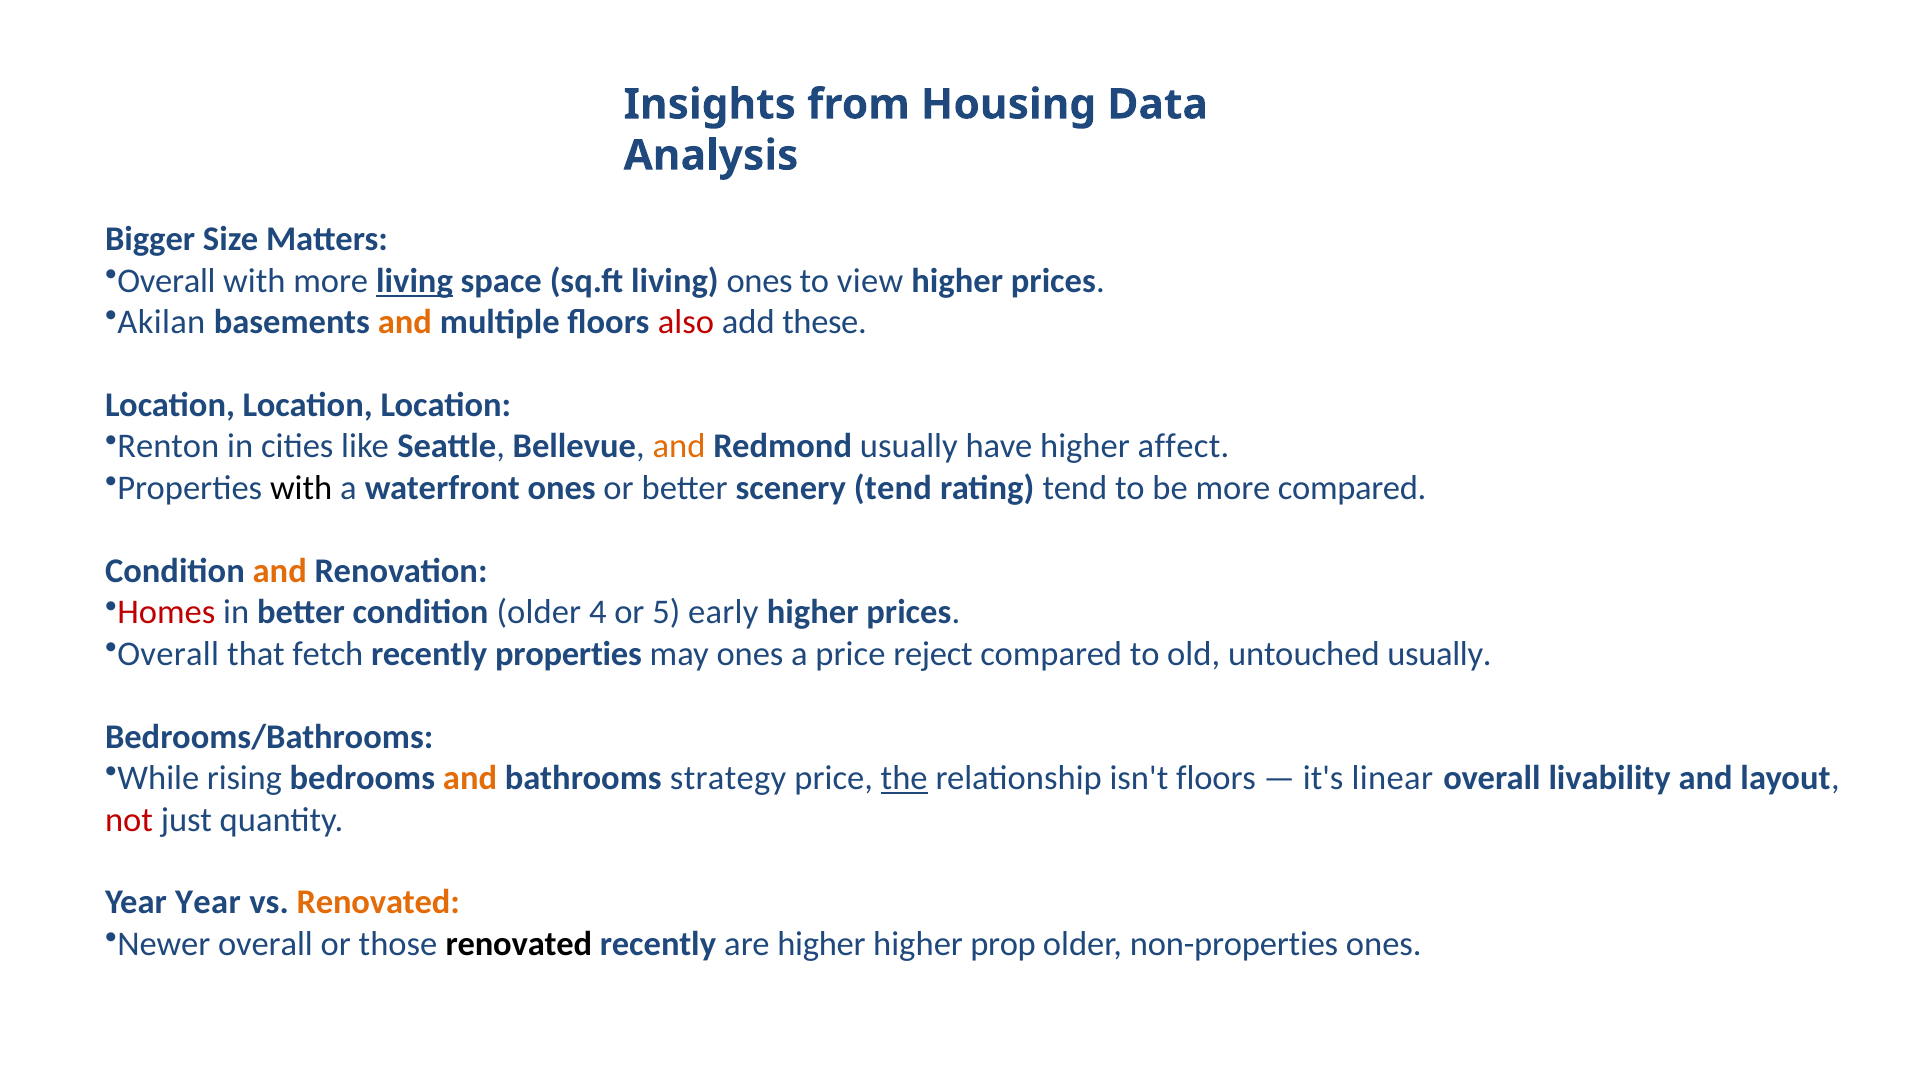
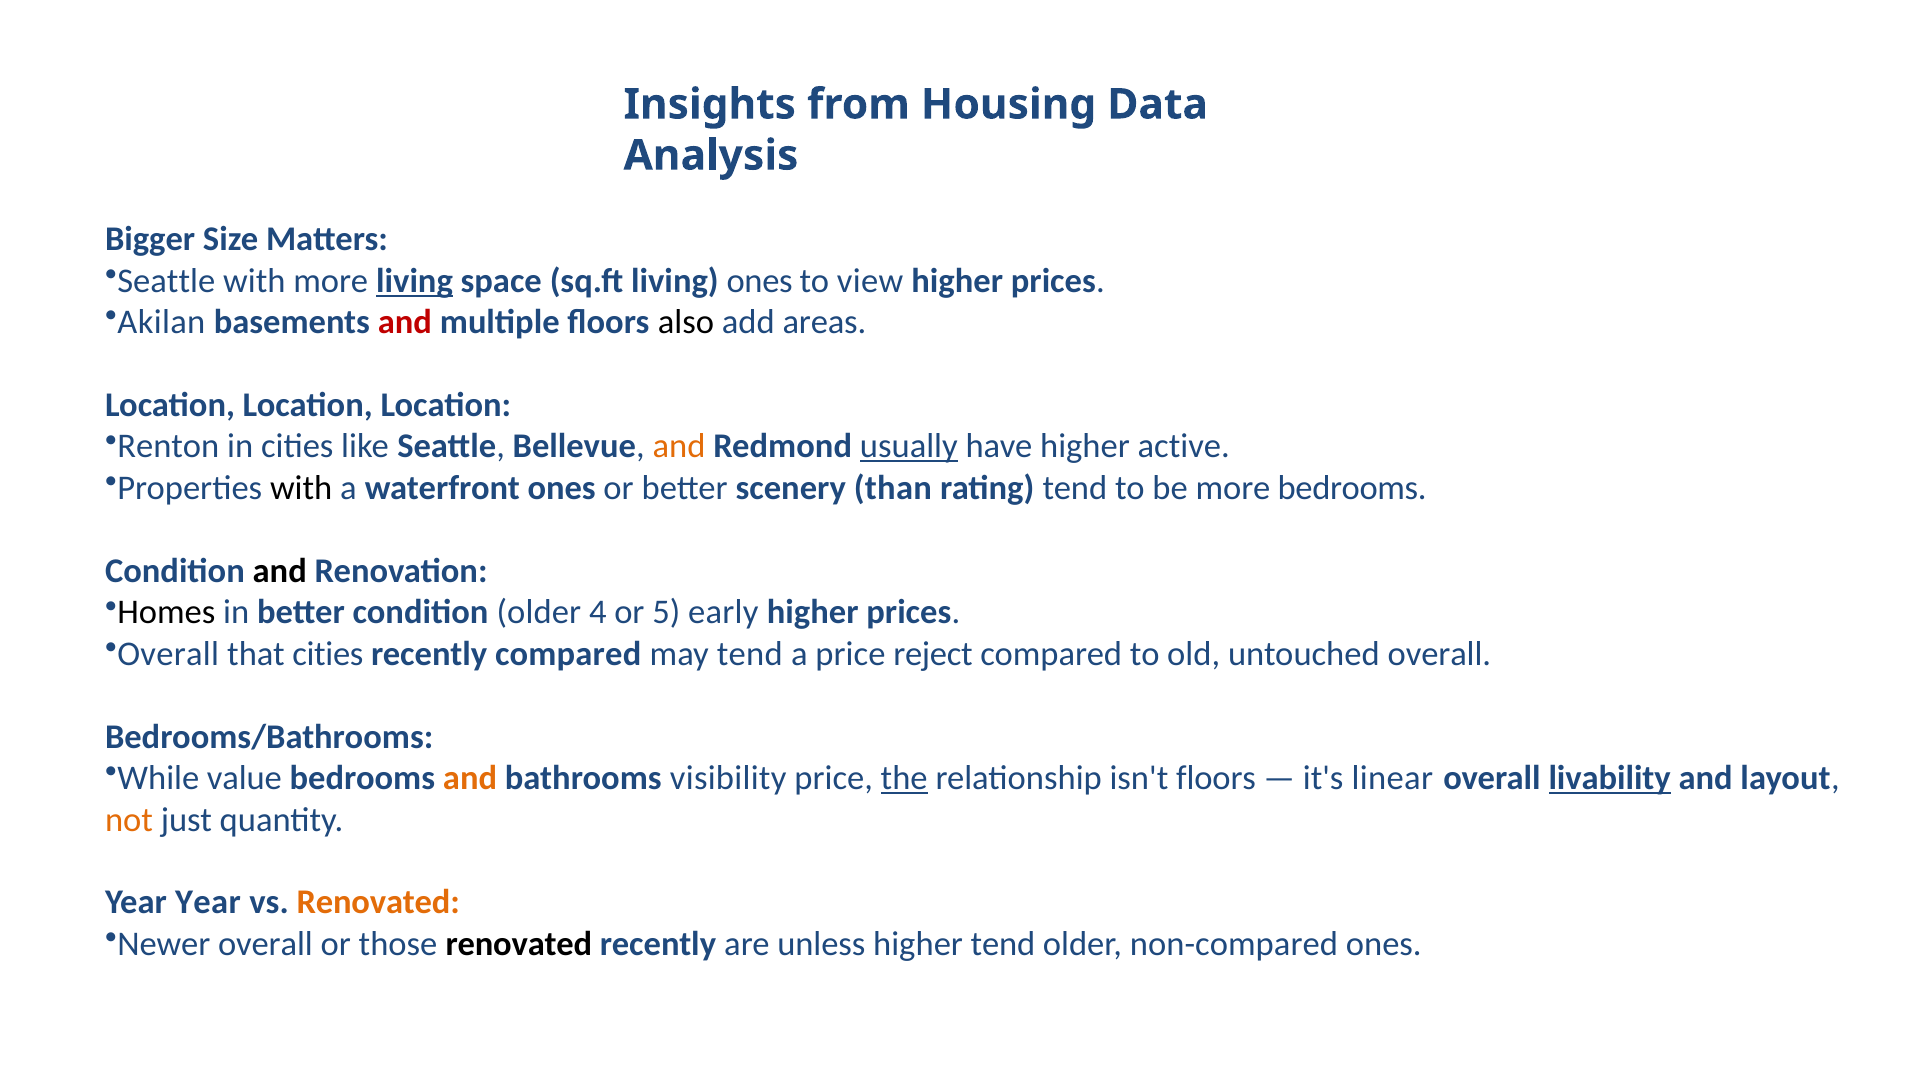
Overall: Overall -> Seattle (166, 281)
and colour: orange -> red (405, 322)
also colour: red -> black (686, 322)
these: these -> areas (824, 322)
usually underline: none -> present (909, 446)
affect: affect -> active (1184, 446)
scenery tend: tend -> than (893, 488)
more compared: compared -> bedrooms (1352, 488)
and colour: orange -> black (280, 571)
Homes colour: red -> black (166, 612)
that fetch: fetch -> cities (328, 654)
recently properties: properties -> compared (568, 654)
may ones: ones -> tend (750, 654)
untouched usually: usually -> overall (1439, 654)
rising: rising -> value (244, 778)
strategy: strategy -> visibility (728, 778)
livability underline: none -> present (1610, 778)
not colour: red -> orange (129, 819)
are higher: higher -> unless (821, 944)
higher prop: prop -> tend (1003, 944)
non-properties: non-properties -> non-compared (1234, 944)
